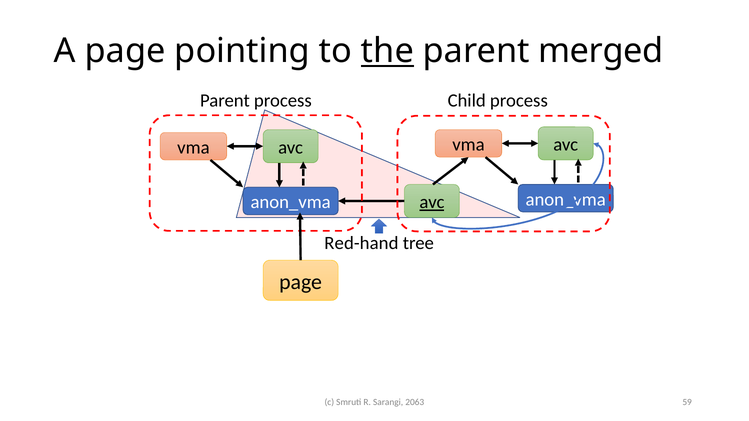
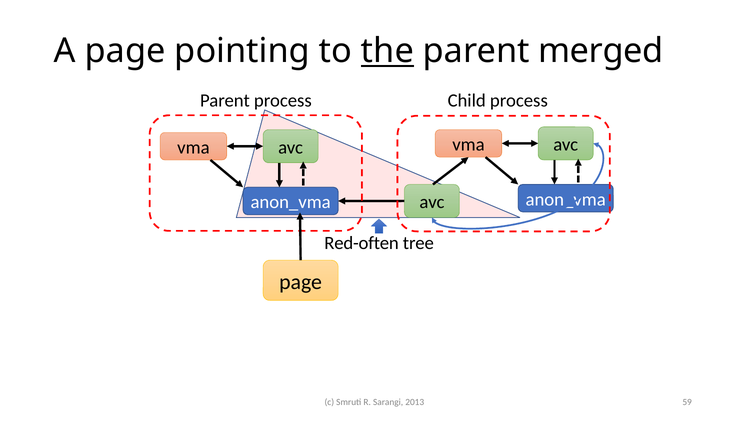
avc underline: present -> none (432, 202)
Red-hand: Red-hand -> Red-often (362, 243)
2063: 2063 -> 2013 (415, 402)
